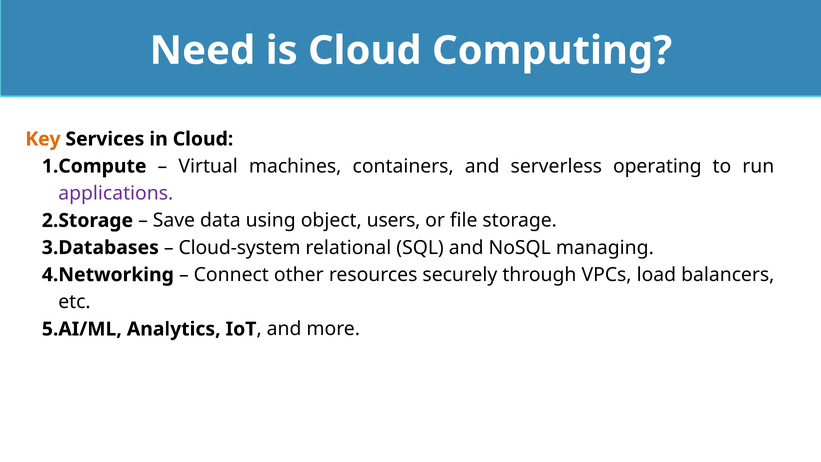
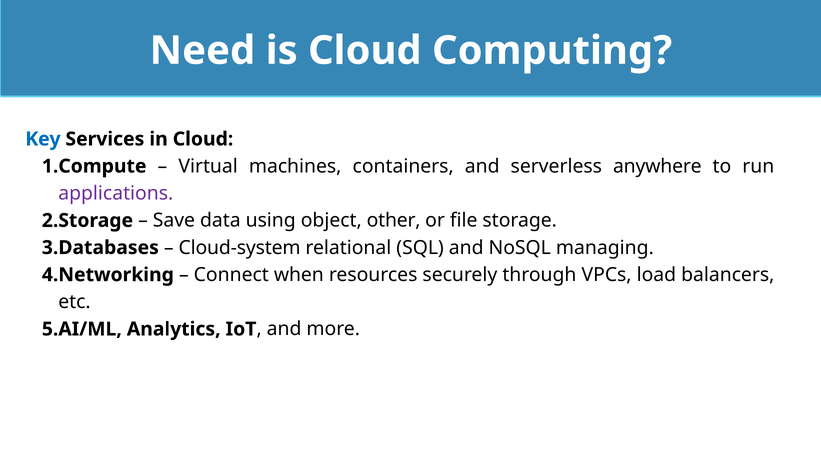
Key colour: orange -> blue (43, 139)
operating: operating -> anywhere (657, 166)
users: users -> other (394, 220)
other: other -> when (299, 275)
